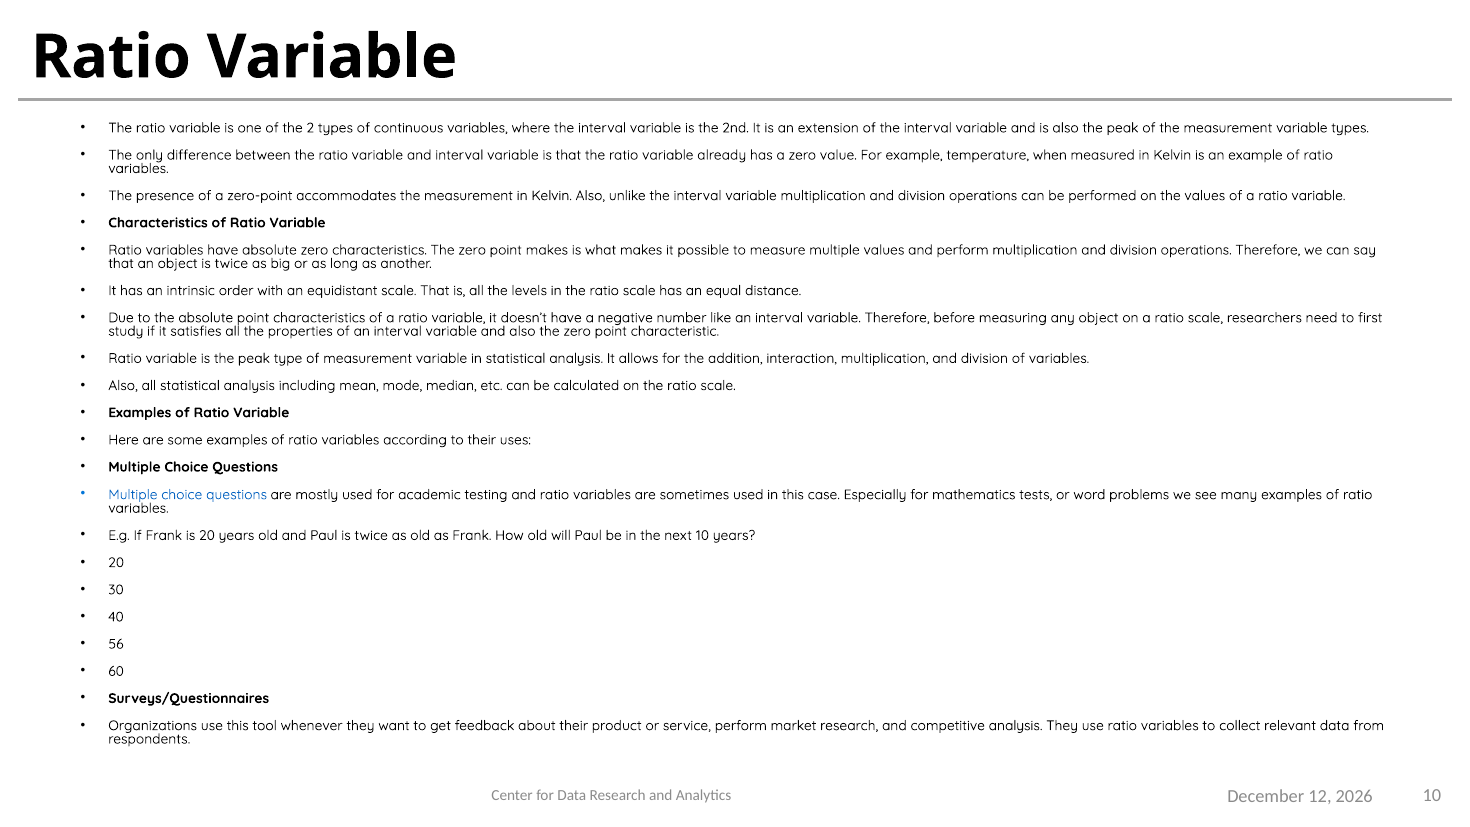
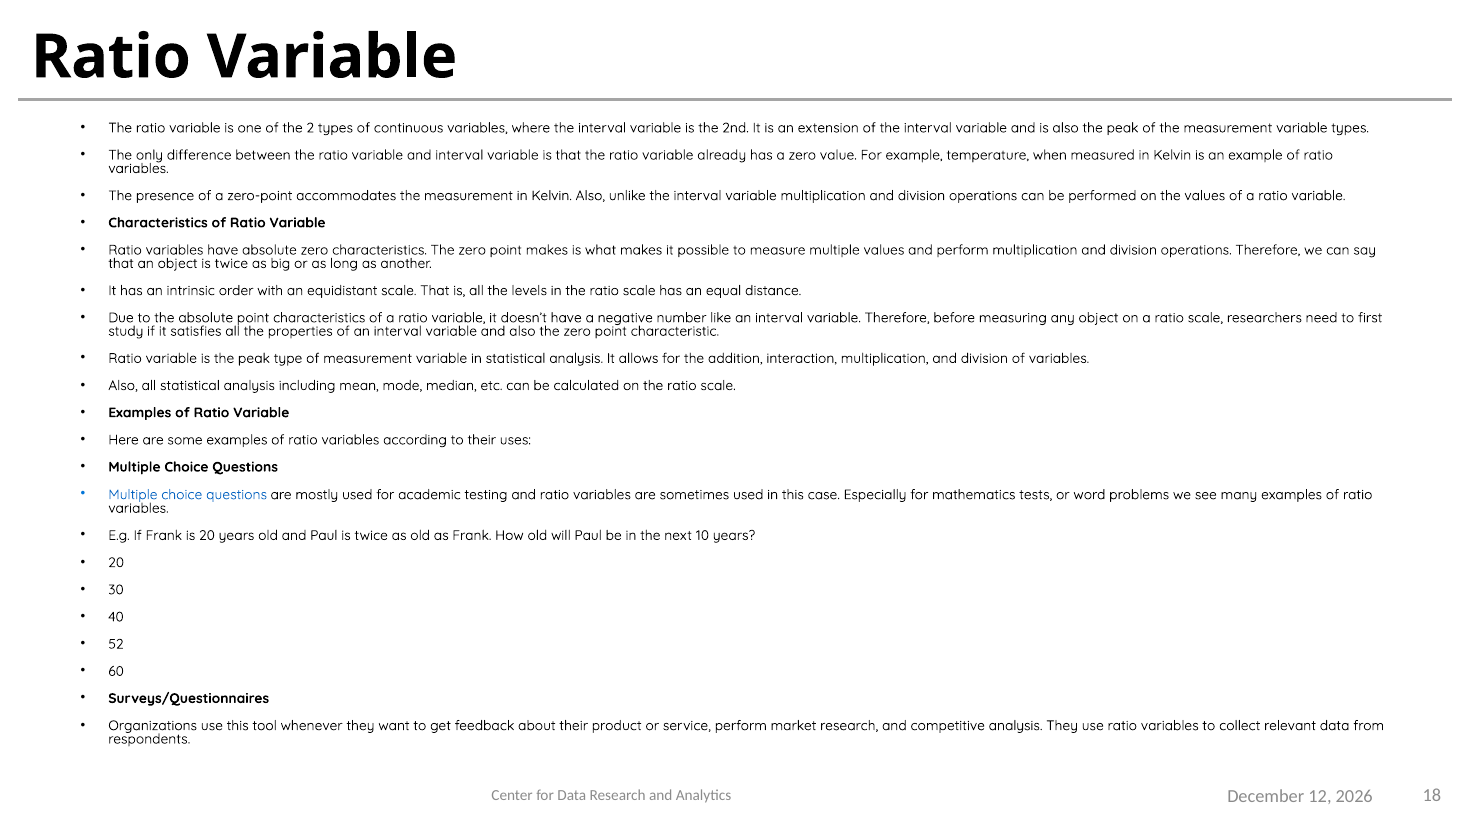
56: 56 -> 52 (116, 644)
Analytics 10: 10 -> 18 (1432, 796)
